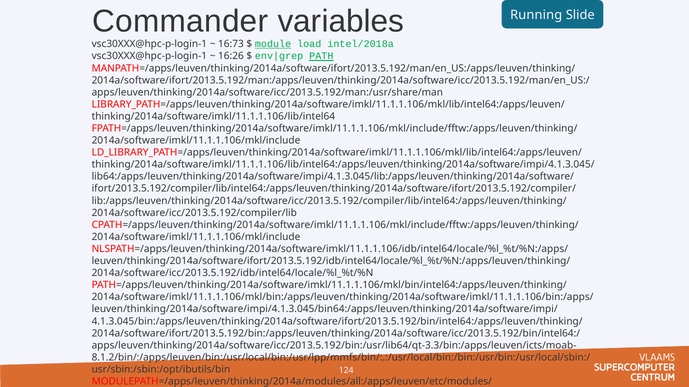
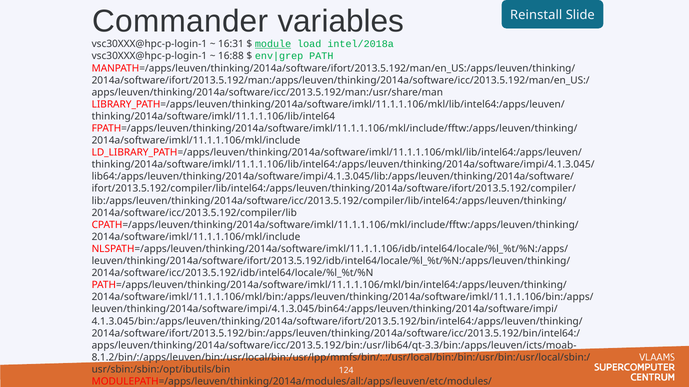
Running: Running -> Reinstall (536, 15)
16:73: 16:73 -> 16:31 (231, 44)
16:26: 16:26 -> 16:88 (231, 56)
PATH underline: present -> none (321, 56)
